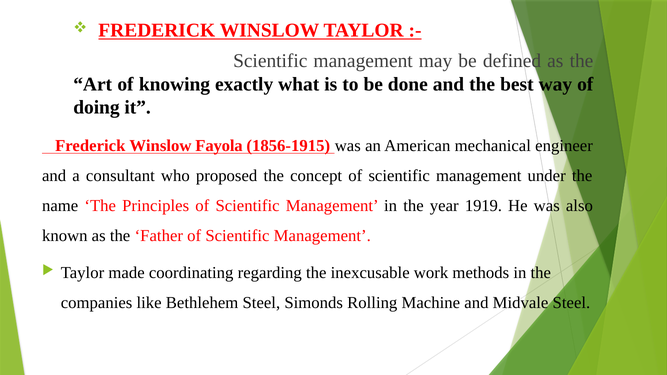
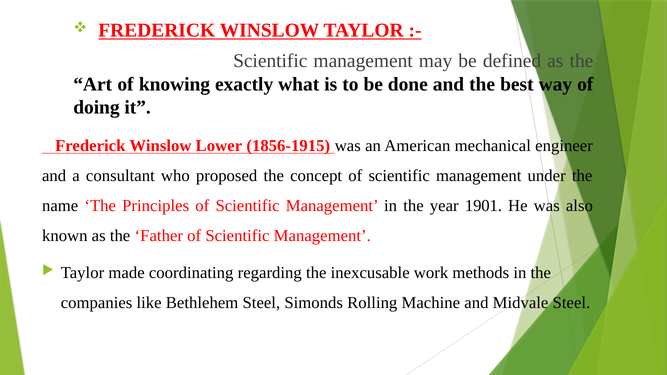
Fayola: Fayola -> Lower (219, 146)
1919: 1919 -> 1901 (483, 206)
